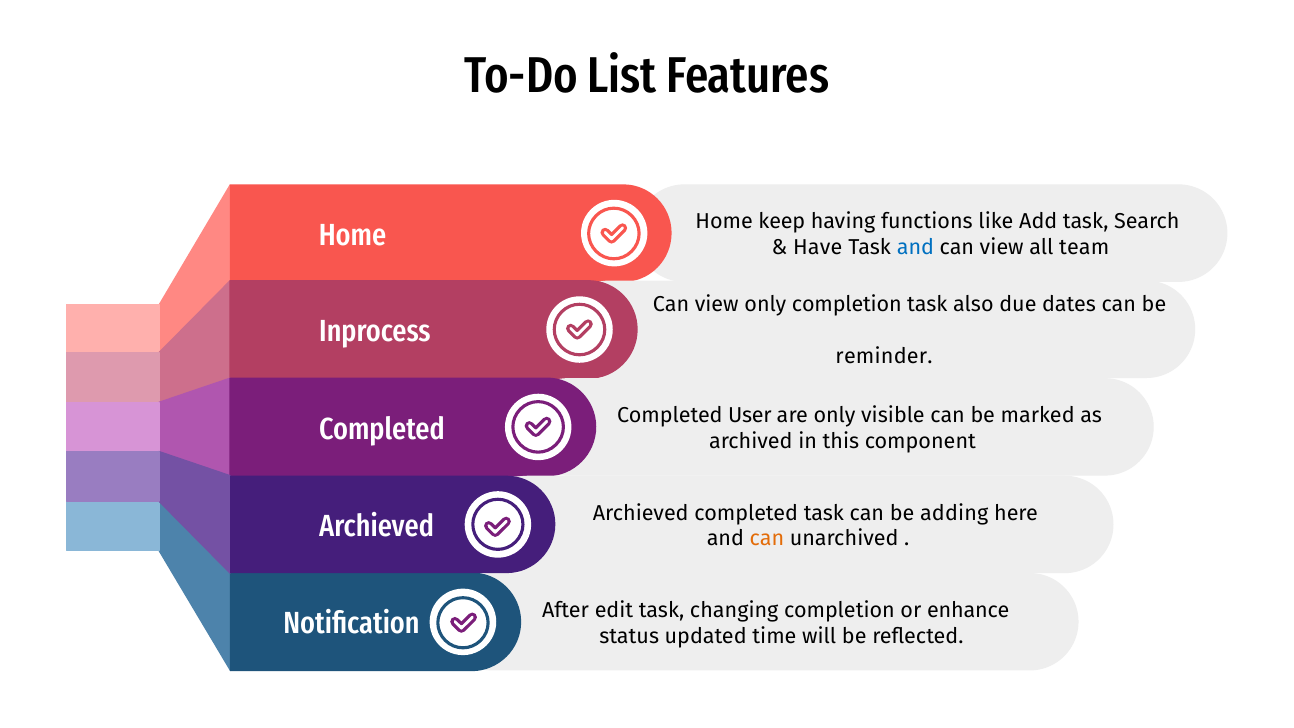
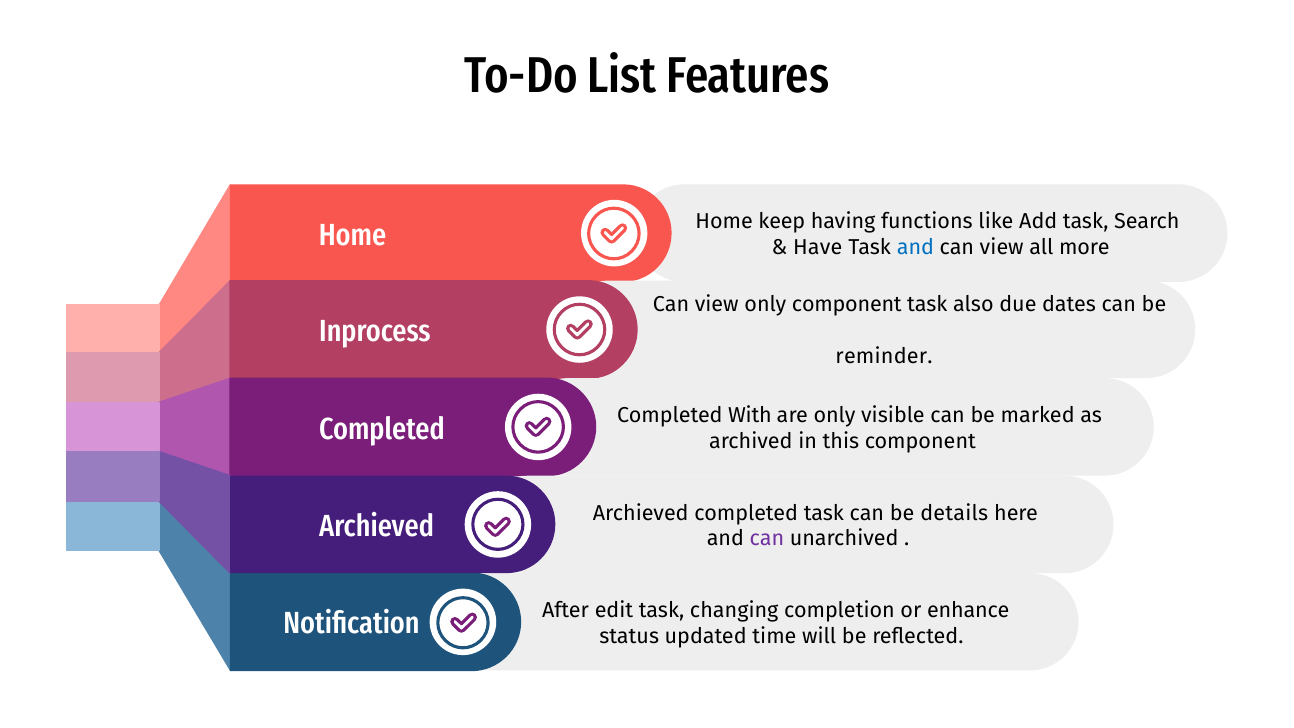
team: team -> more (1084, 248)
only completion: completion -> component (847, 305)
User: User -> With (750, 415)
adding: adding -> details (954, 513)
can colour: orange -> purple (767, 539)
